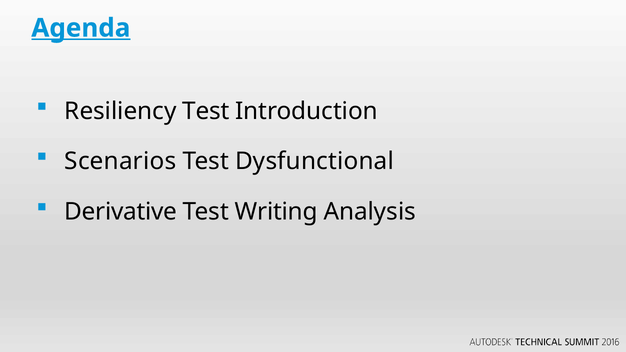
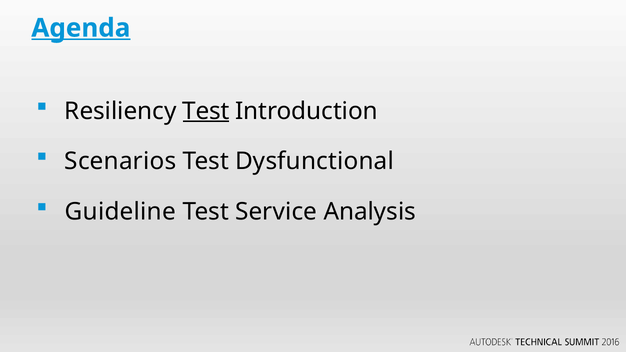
Test underline: none -> present (206, 111)
Derivative: Derivative -> Guideline (120, 212)
Writing: Writing -> Service (276, 212)
